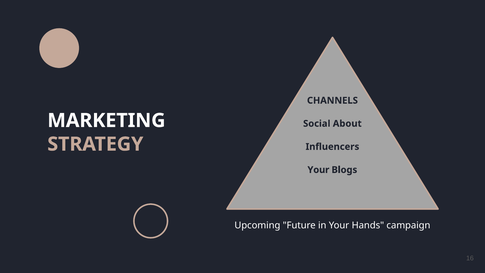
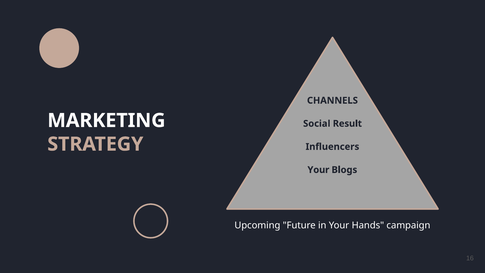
About: About -> Result (347, 124)
